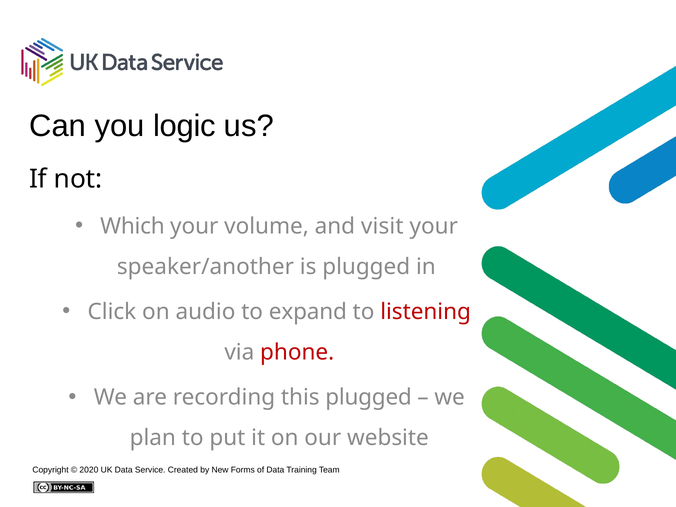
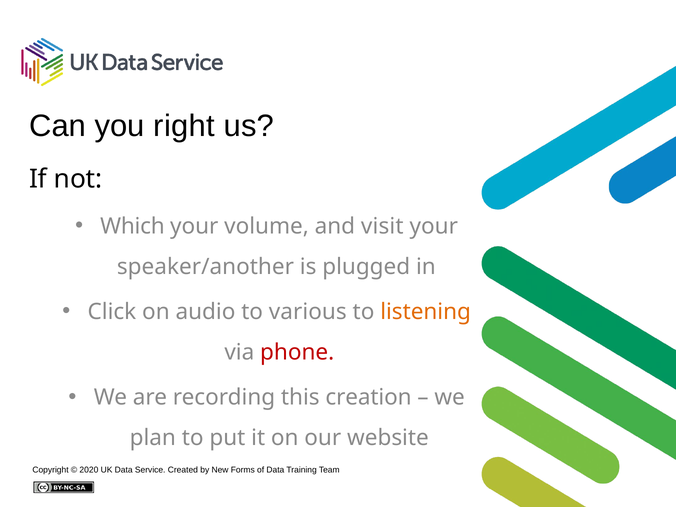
logic: logic -> right (184, 126)
expand: expand -> various (308, 312)
listening colour: red -> orange (426, 312)
this plugged: plugged -> creation (369, 397)
